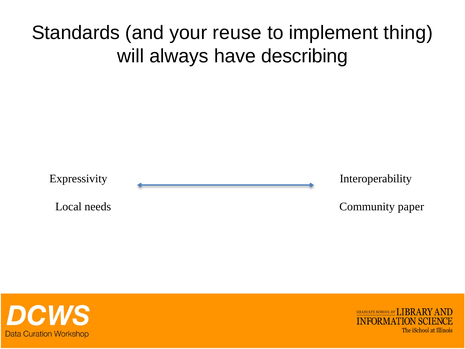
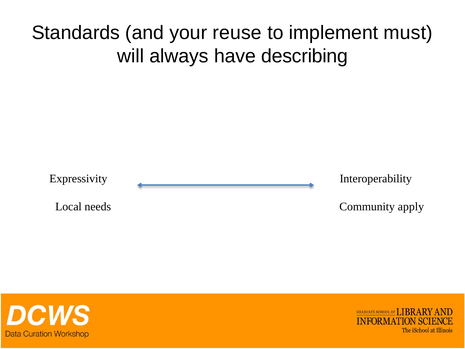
thing: thing -> must (408, 33)
paper: paper -> apply (411, 206)
